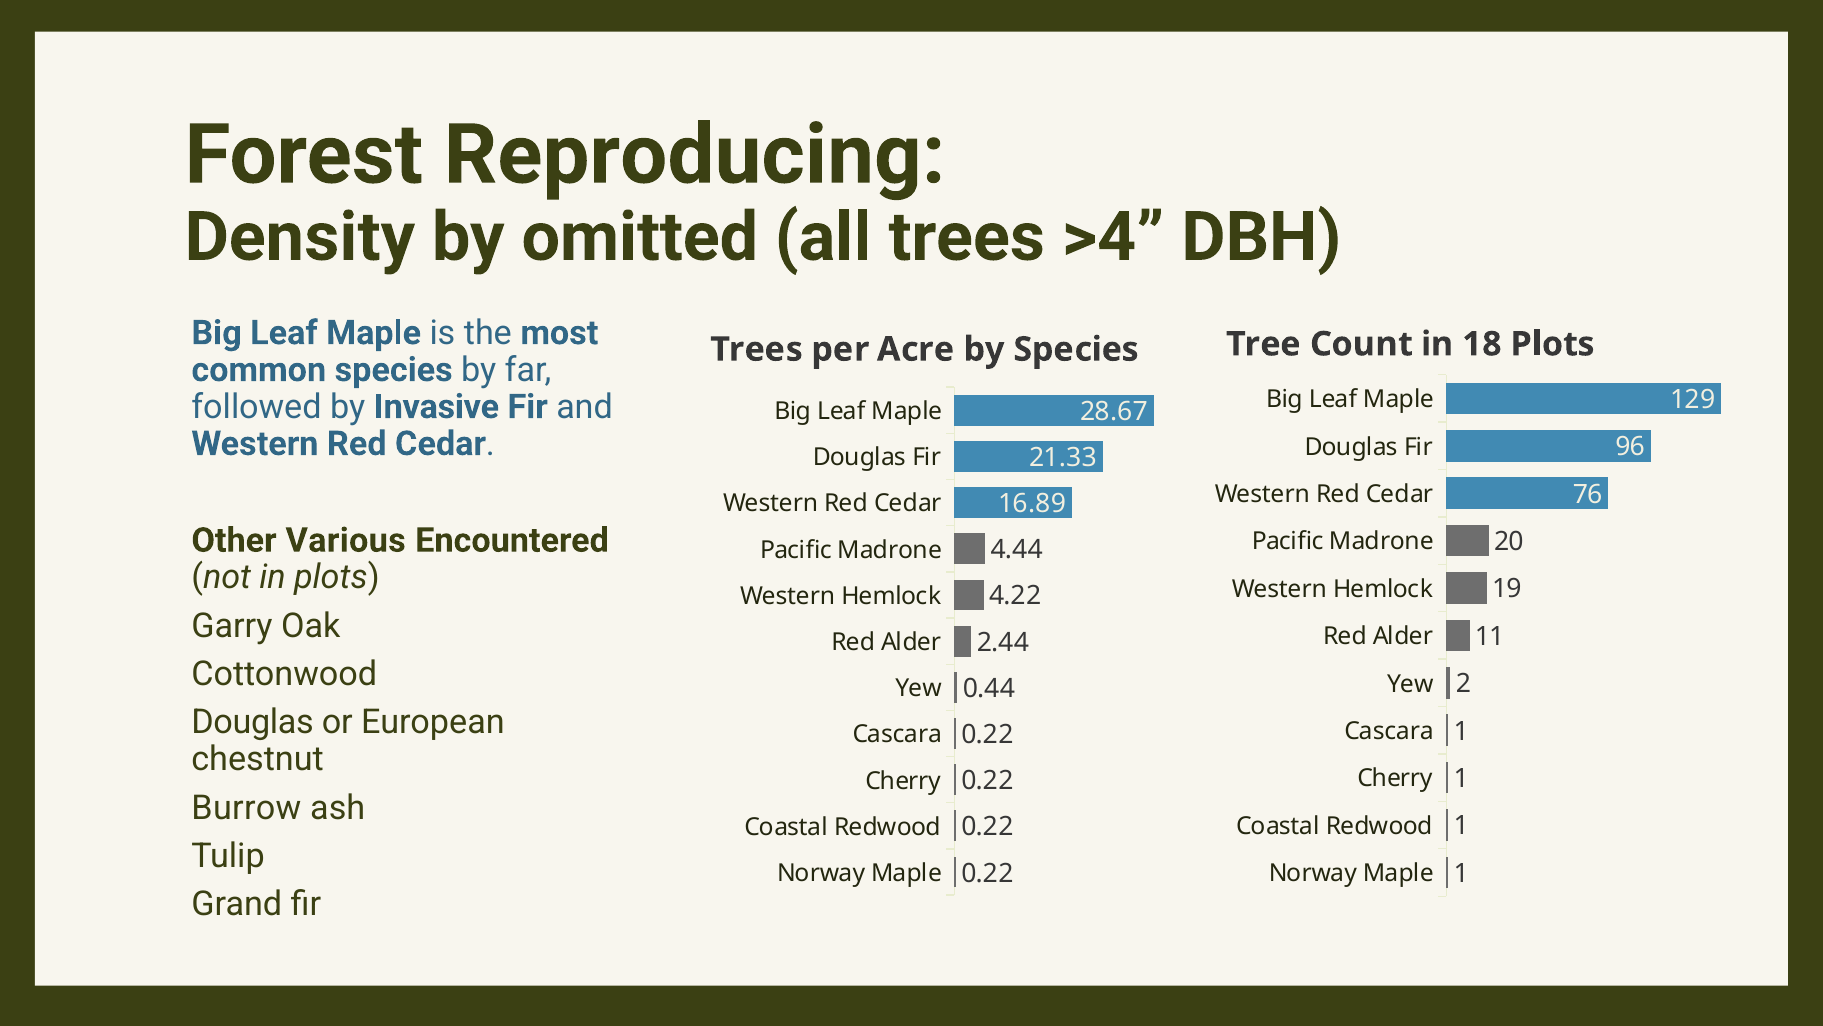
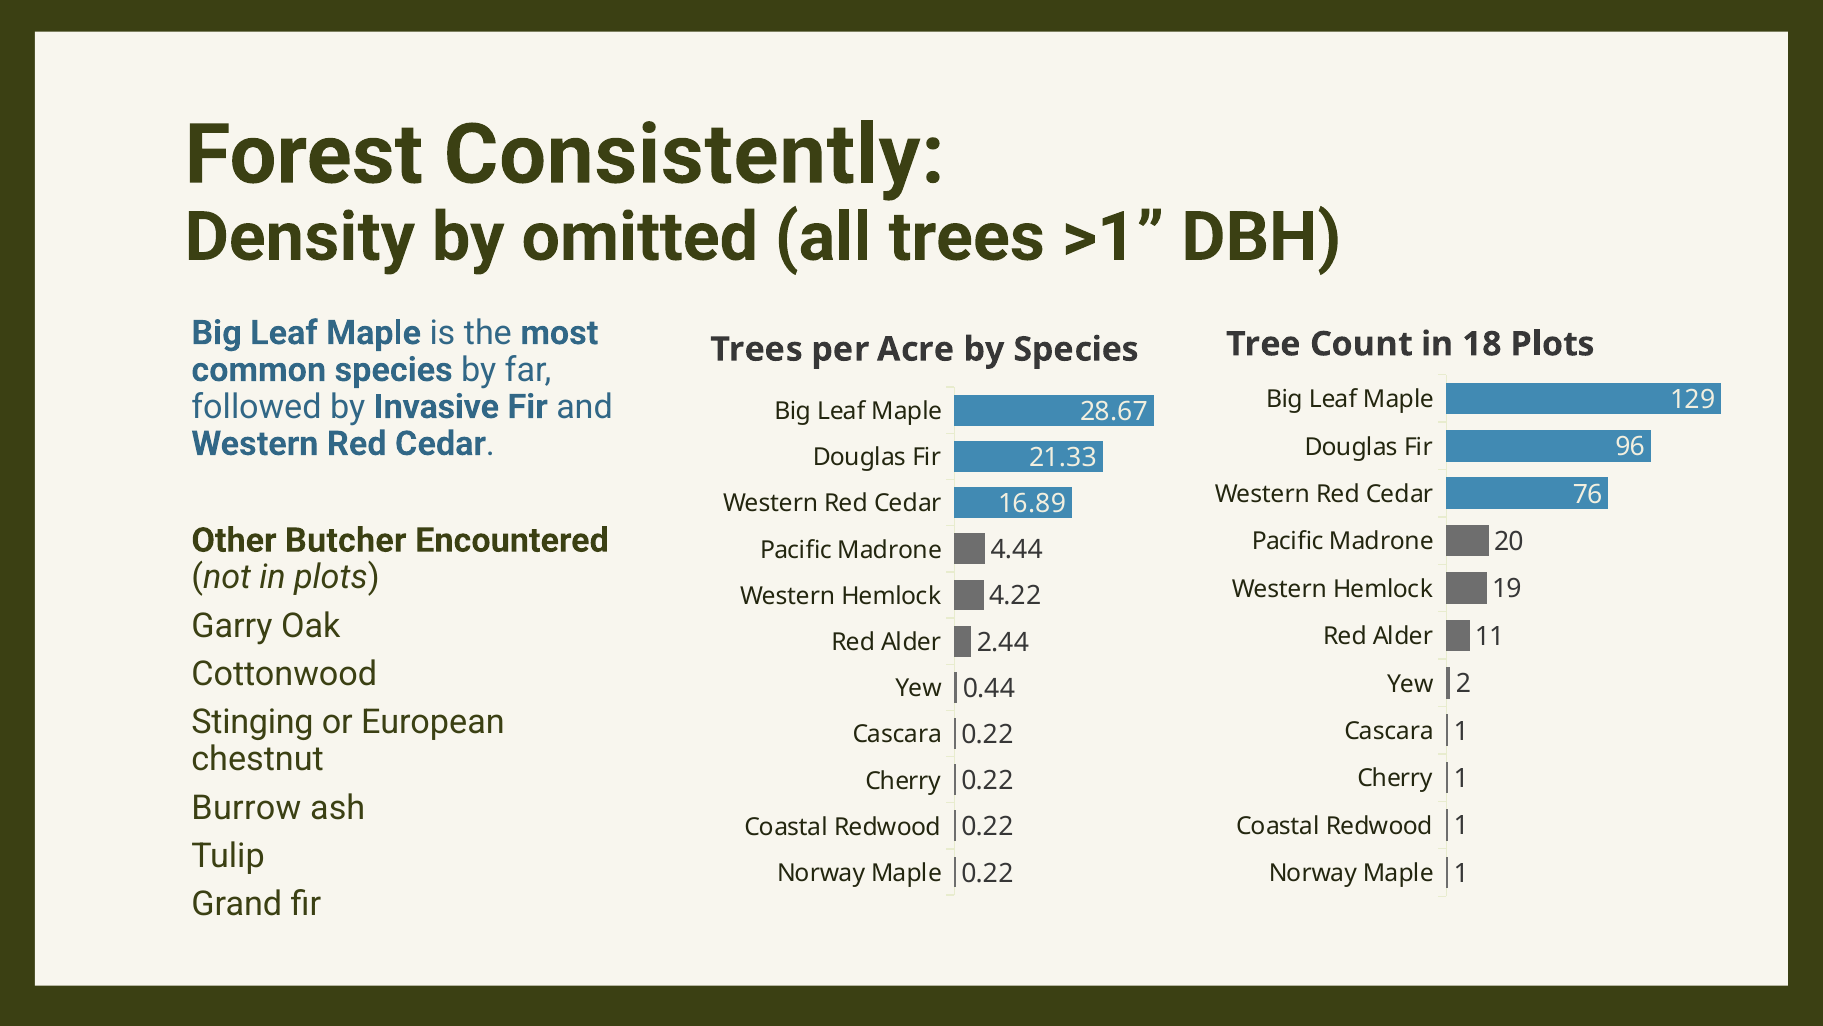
Reproducing: Reproducing -> Consistently (694, 155)
>4: >4 -> >1 (1113, 237)
Various: Various -> Butcher (346, 540)
Douglas: Douglas -> Stinging (252, 722)
